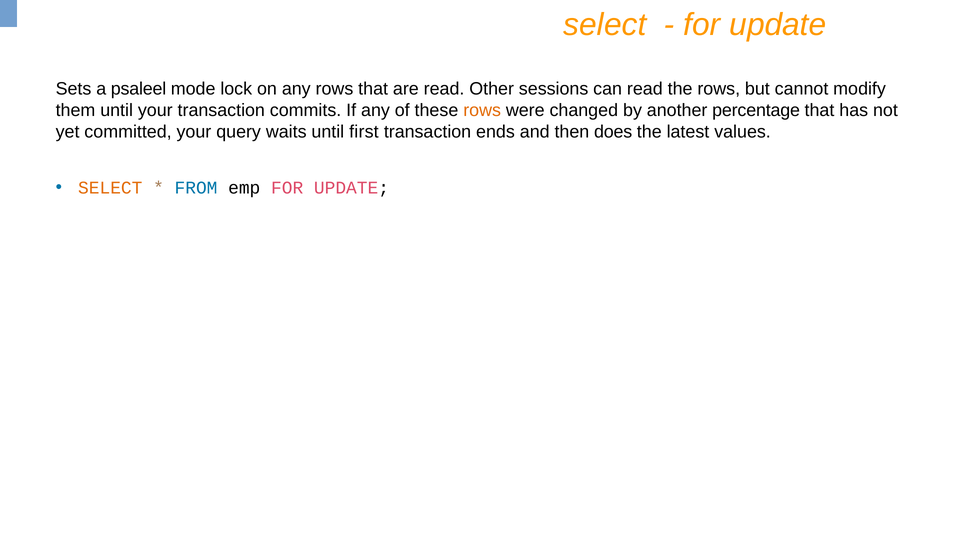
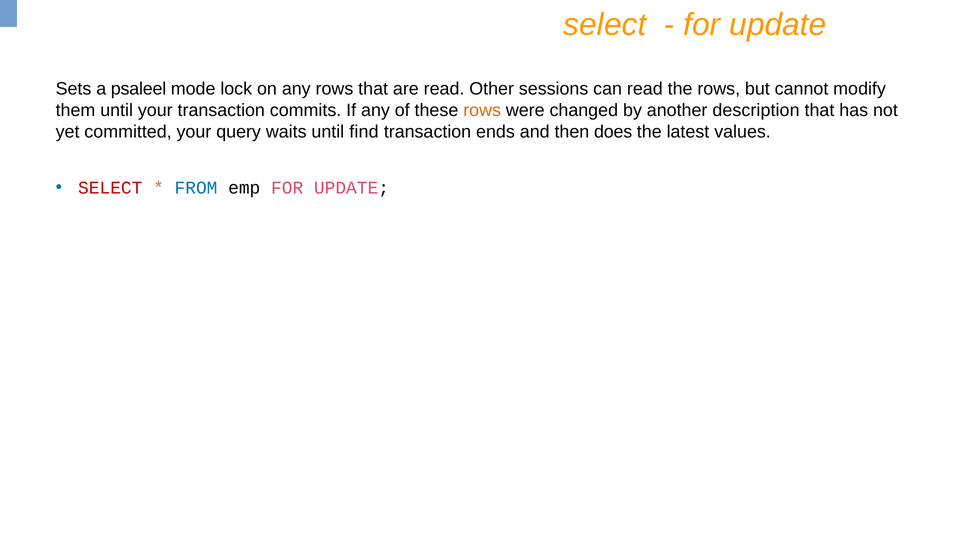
percentage: percentage -> description (756, 110)
first: first -> find (364, 132)
SELECT colour: orange -> red (110, 188)
